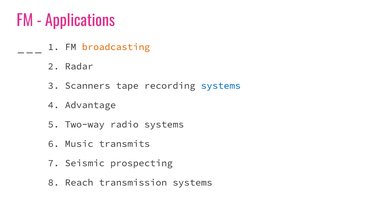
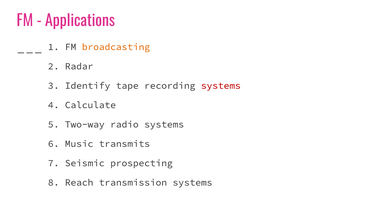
Scanners: Scanners -> Identify (88, 85)
systems colour: blue -> red (221, 85)
Advantage: Advantage -> Calculate (90, 105)
